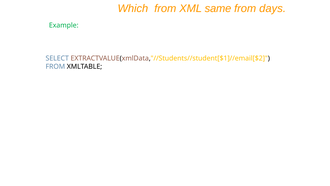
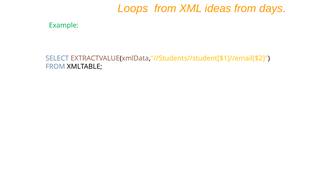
Which: Which -> Loops (133, 9)
same: same -> ideas (218, 9)
